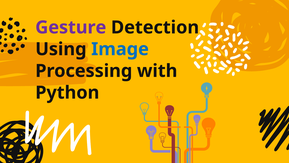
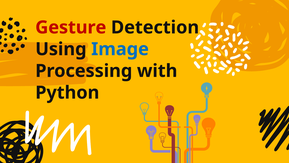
Gesture colour: purple -> red (71, 27)
